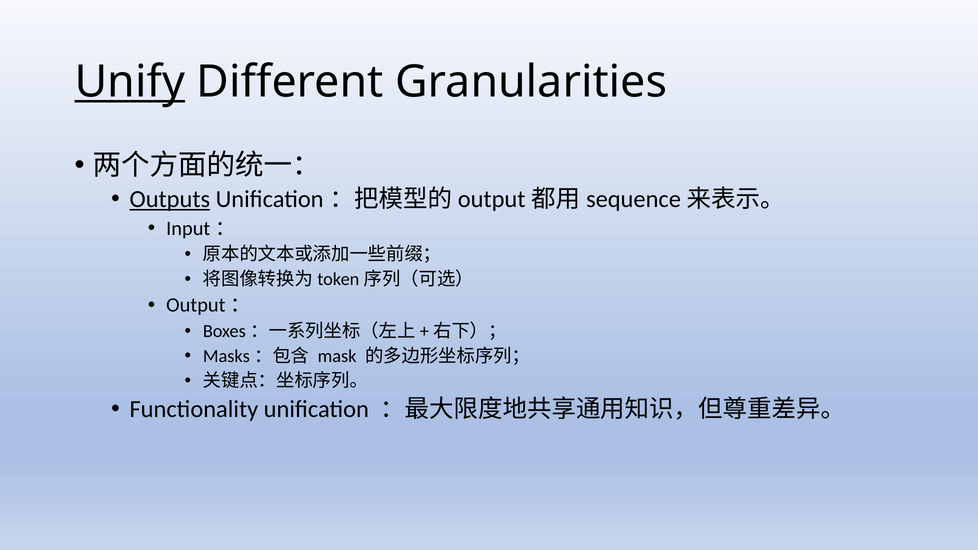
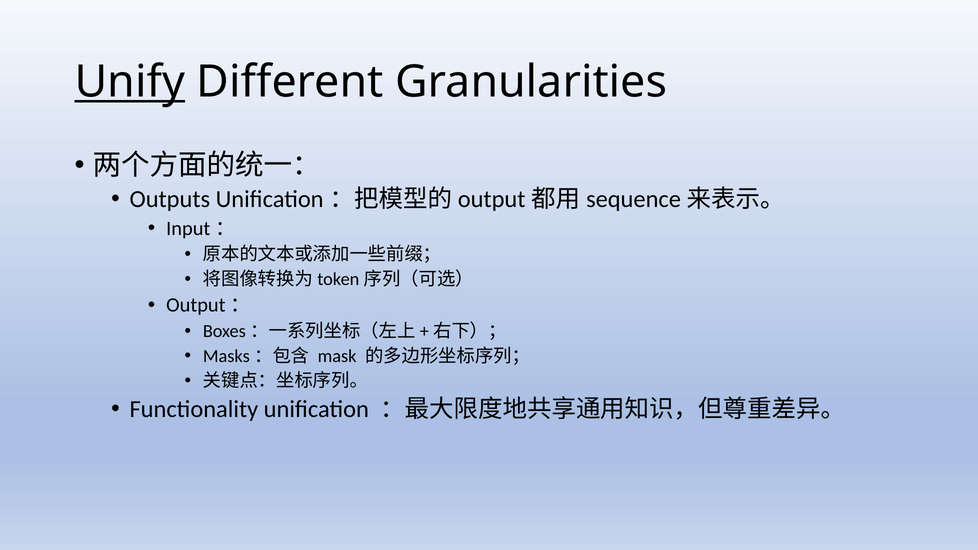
Outputs underline: present -> none (170, 199)
